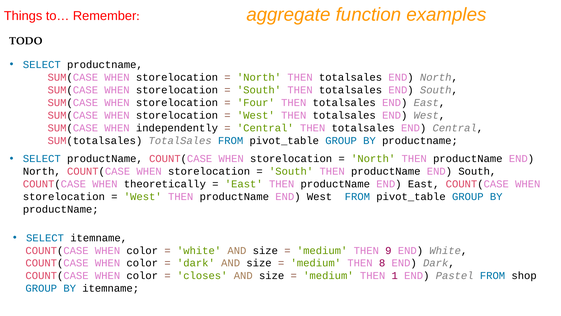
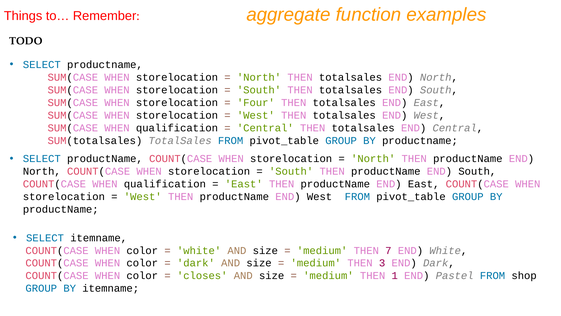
SUM(CASE WHEN independently: independently -> qualification (177, 128)
COUNT(CASE WHEN theoretically: theoretically -> qualification (165, 184)
9: 9 -> 7 (388, 250)
8: 8 -> 3 (382, 263)
